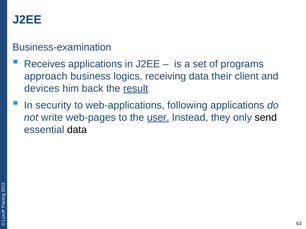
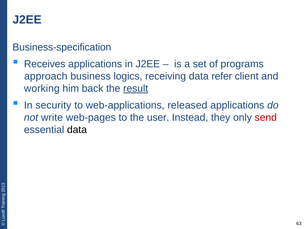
Business-examination: Business-examination -> Business-specification (62, 47)
their: their -> refer (222, 76)
devices: devices -> working (42, 89)
following: following -> released (187, 106)
user underline: present -> none (158, 118)
send colour: black -> red (266, 118)
